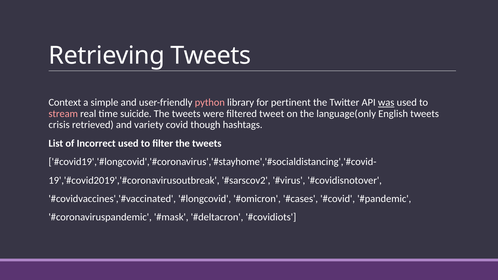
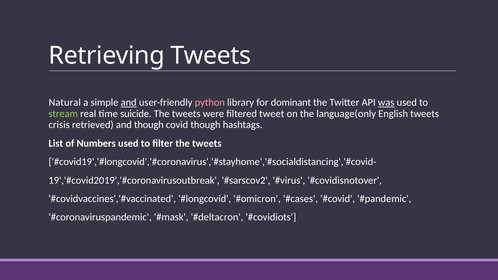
Context: Context -> Natural (65, 103)
and underline: none -> present (129, 103)
pertinent: pertinent -> dominant (291, 103)
stream colour: pink -> light green (63, 114)
and variety: variety -> though (149, 125)
Incorrect: Incorrect -> Numbers (96, 143)
